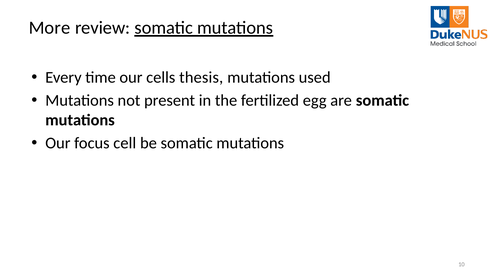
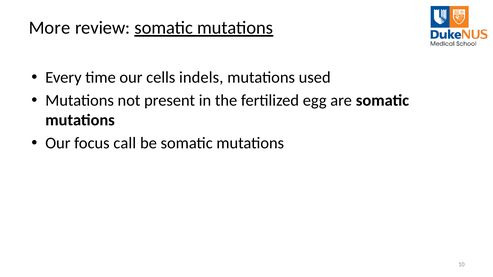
thesis: thesis -> indels (201, 78)
cell: cell -> call (125, 143)
